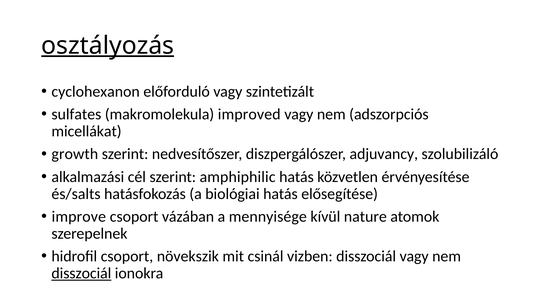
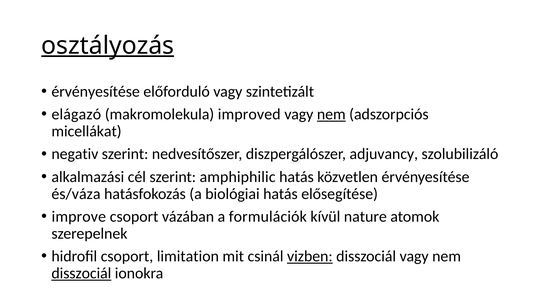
cyclohexanon: cyclohexanon -> érvényesítése (96, 92)
sulfates: sulfates -> elágazó (76, 114)
nem underline: none -> present (331, 114)
growth: growth -> negativ (75, 154)
és/salts: és/salts -> és/váza (76, 194)
mennyisége: mennyisége -> formulációk (268, 216)
növekszik: növekszik -> limitation (188, 256)
vizben underline: none -> present (310, 256)
